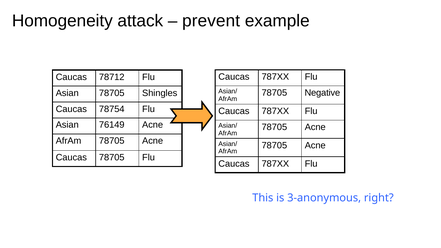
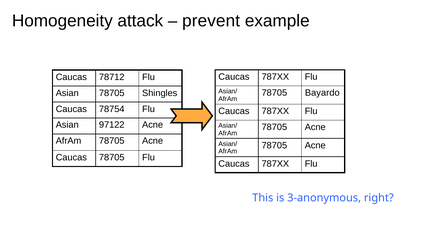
Negative: Negative -> Bayardo (322, 93)
76149: 76149 -> 97122 (112, 125)
